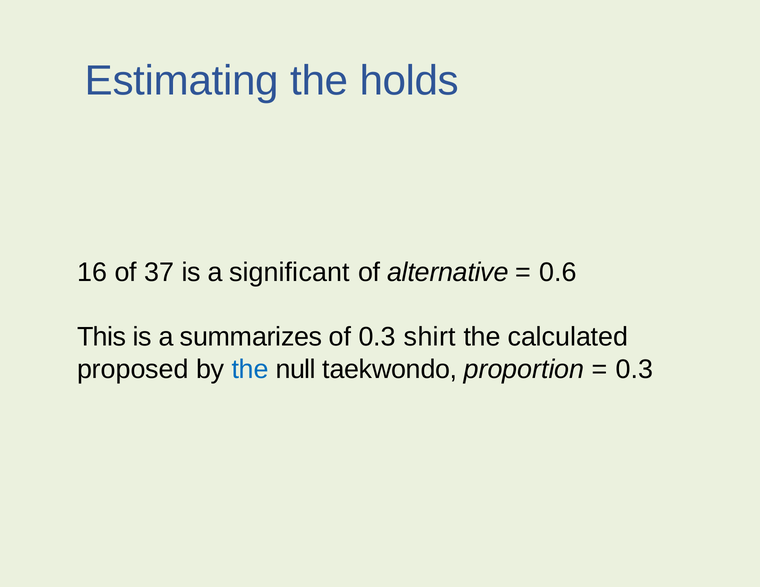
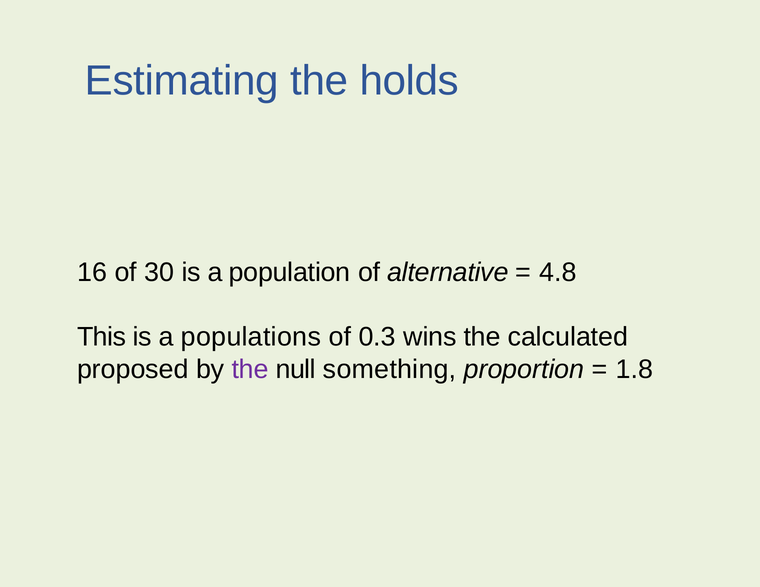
37: 37 -> 30 (159, 273)
significant: significant -> population (290, 273)
0.6: 0.6 -> 4.8 (558, 273)
summarizes: summarizes -> populations (251, 337)
shirt: shirt -> wins (430, 337)
the colour: blue -> purple (250, 369)
taekwondo: taekwondo -> something (390, 369)
0.3: 0.3 -> 1.8 (635, 369)
